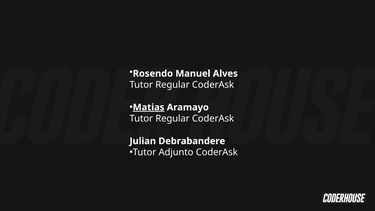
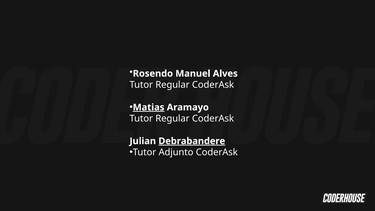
Debrabandere underline: none -> present (192, 141)
